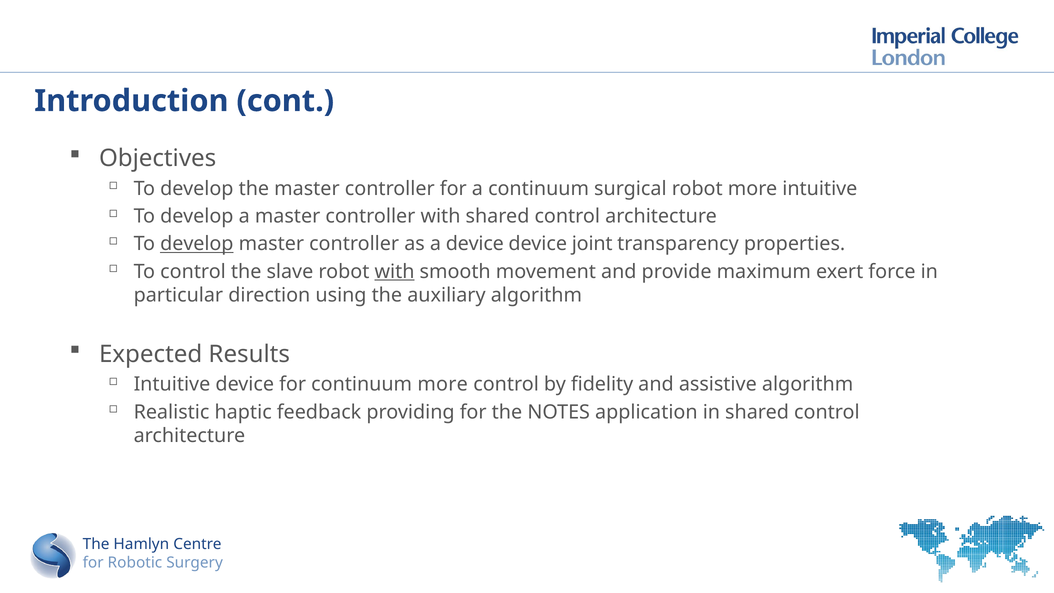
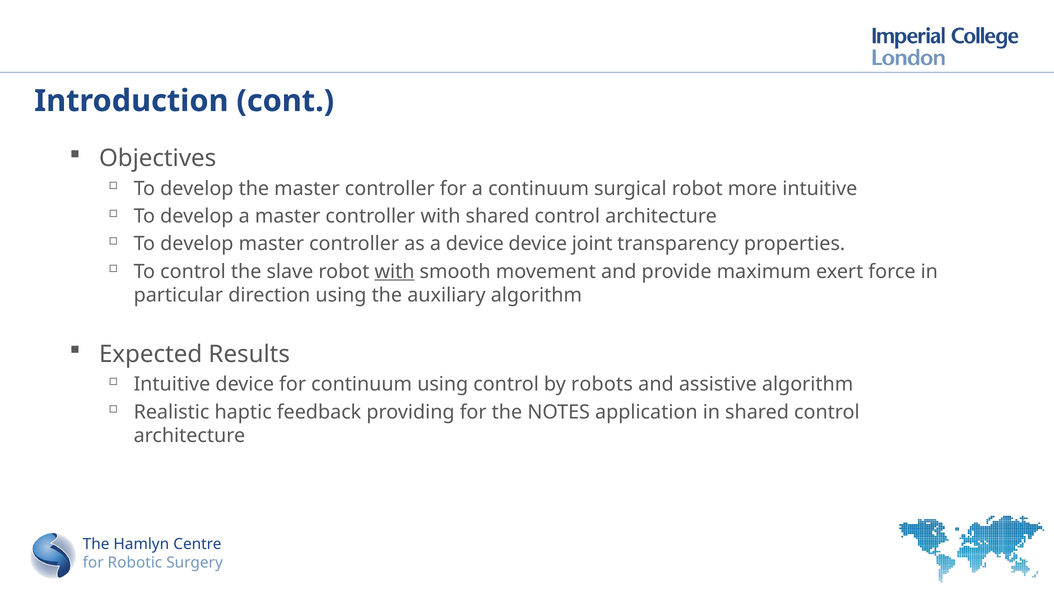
develop underline: present -> none (197, 244)
continuum more: more -> using (443, 384)
fidelity: fidelity -> robots (602, 384)
